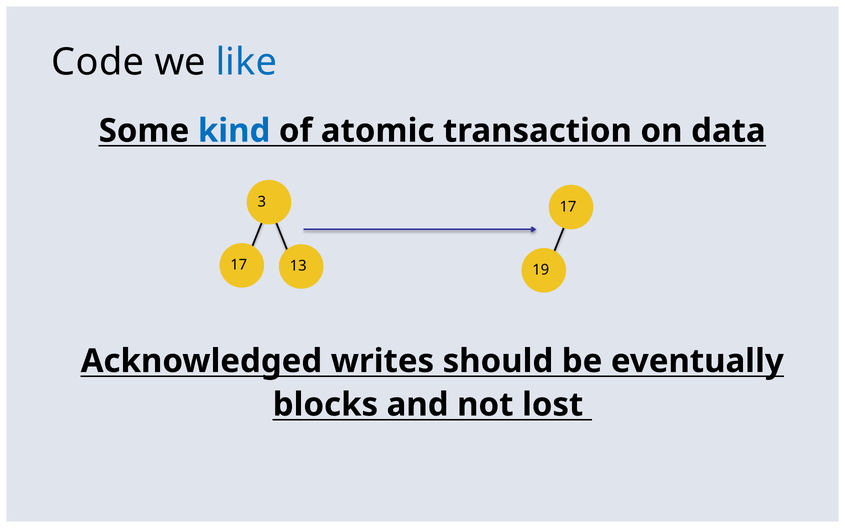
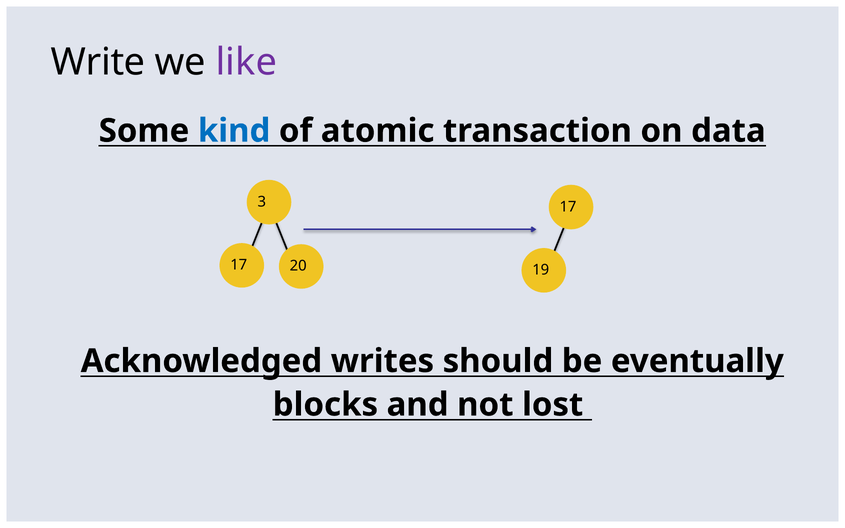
Code: Code -> Write (98, 62)
like colour: blue -> purple (246, 62)
13: 13 -> 20 (298, 266)
